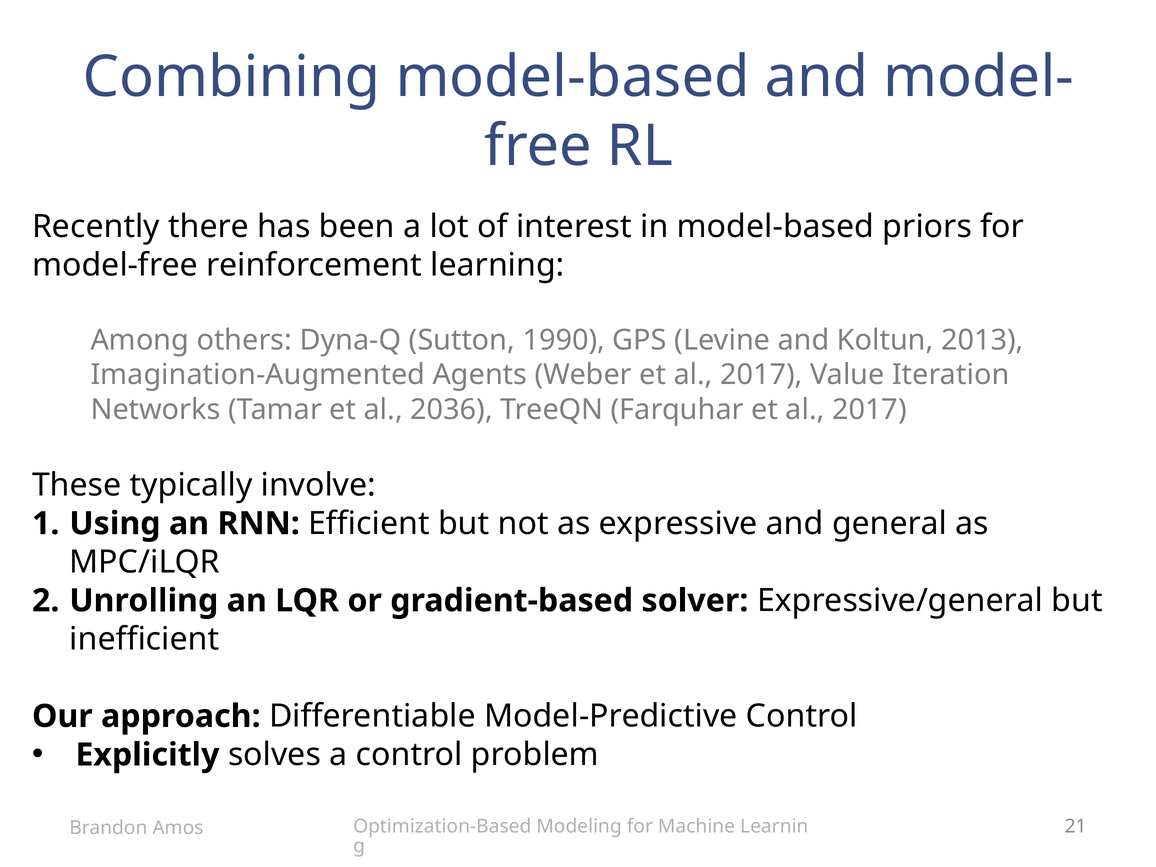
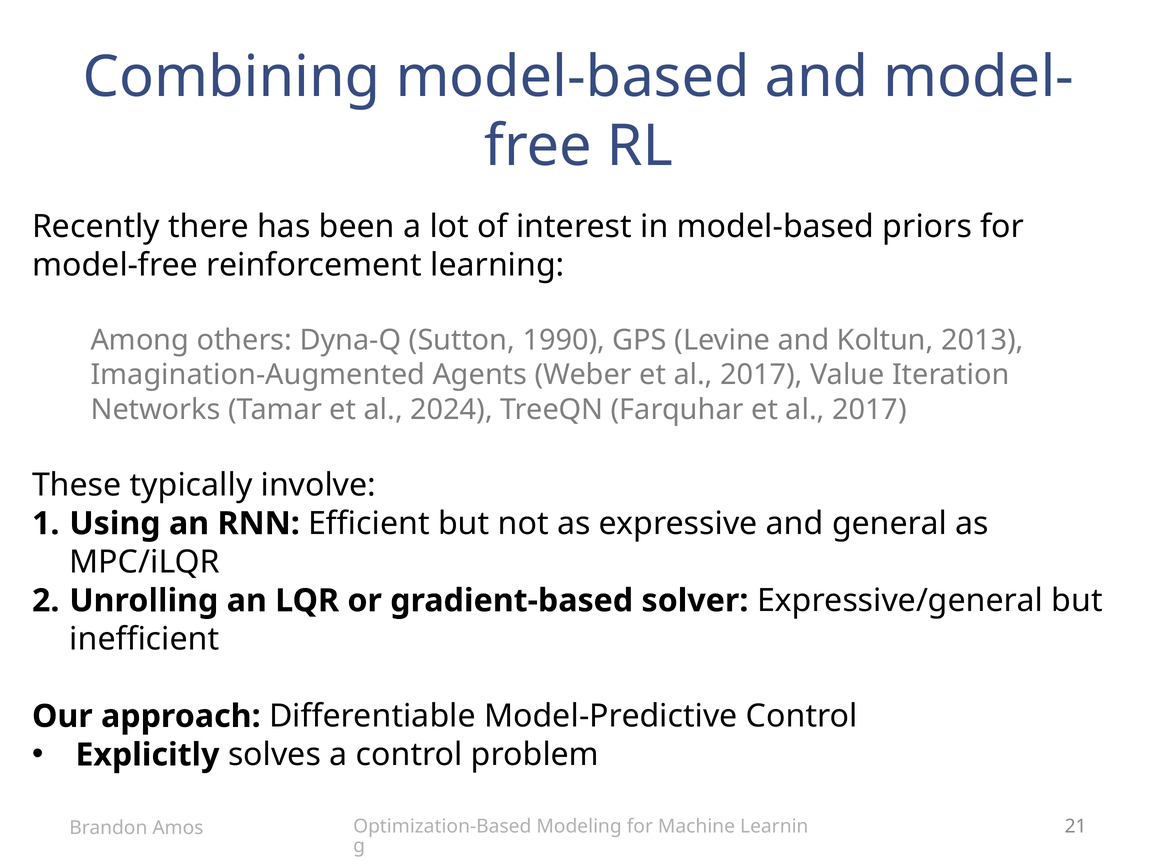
2036: 2036 -> 2024 (452, 410)
